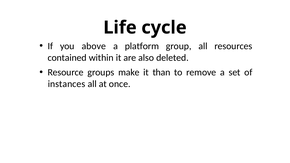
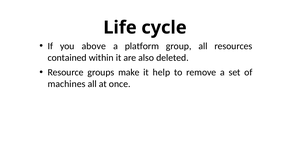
than: than -> help (161, 72)
instances: instances -> machines (67, 84)
